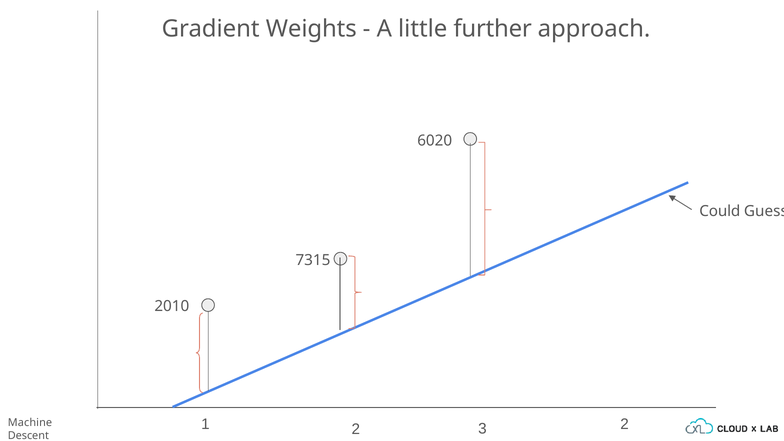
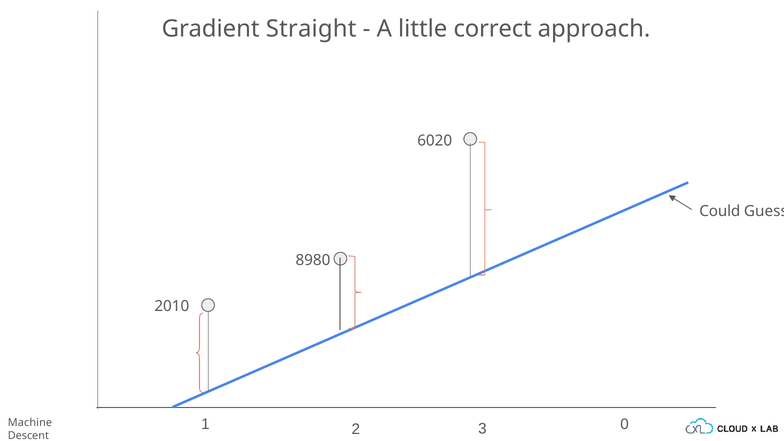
Weights: Weights -> Straight (311, 29)
further: further -> correct (493, 29)
7315: 7315 -> 8980 (313, 260)
3 2: 2 -> 0 (625, 424)
